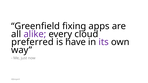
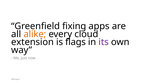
alike colour: purple -> orange (35, 34)
preferred: preferred -> extension (32, 42)
have: have -> flags (76, 42)
